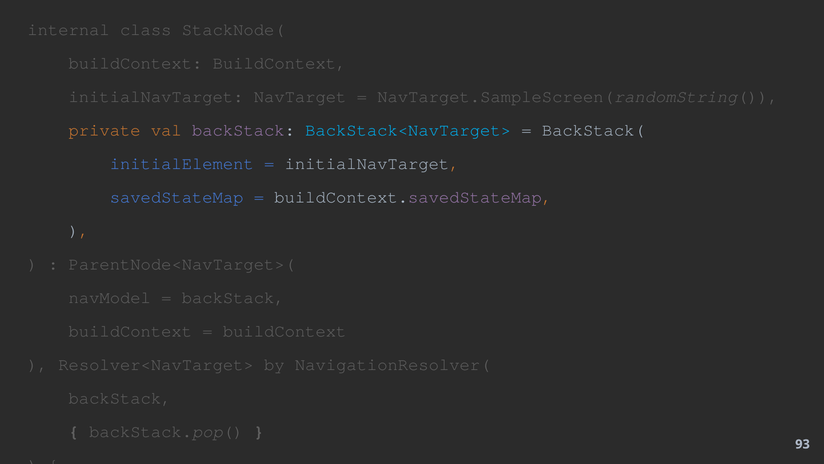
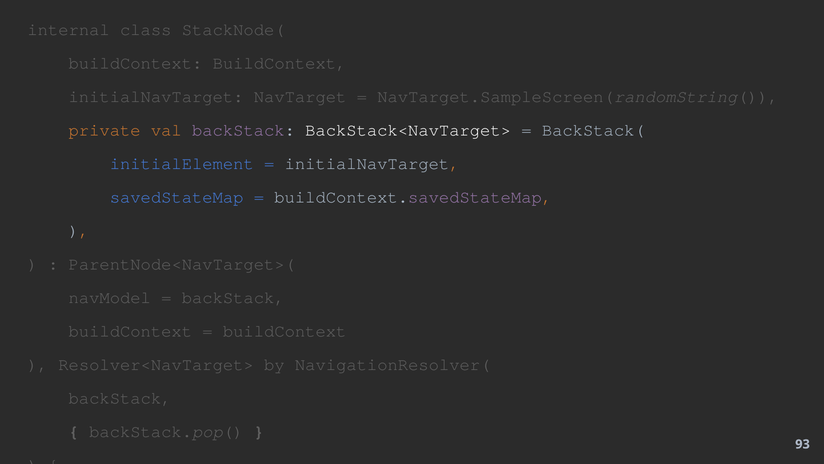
BackStack<NavTarget> colour: light blue -> white (408, 130)
